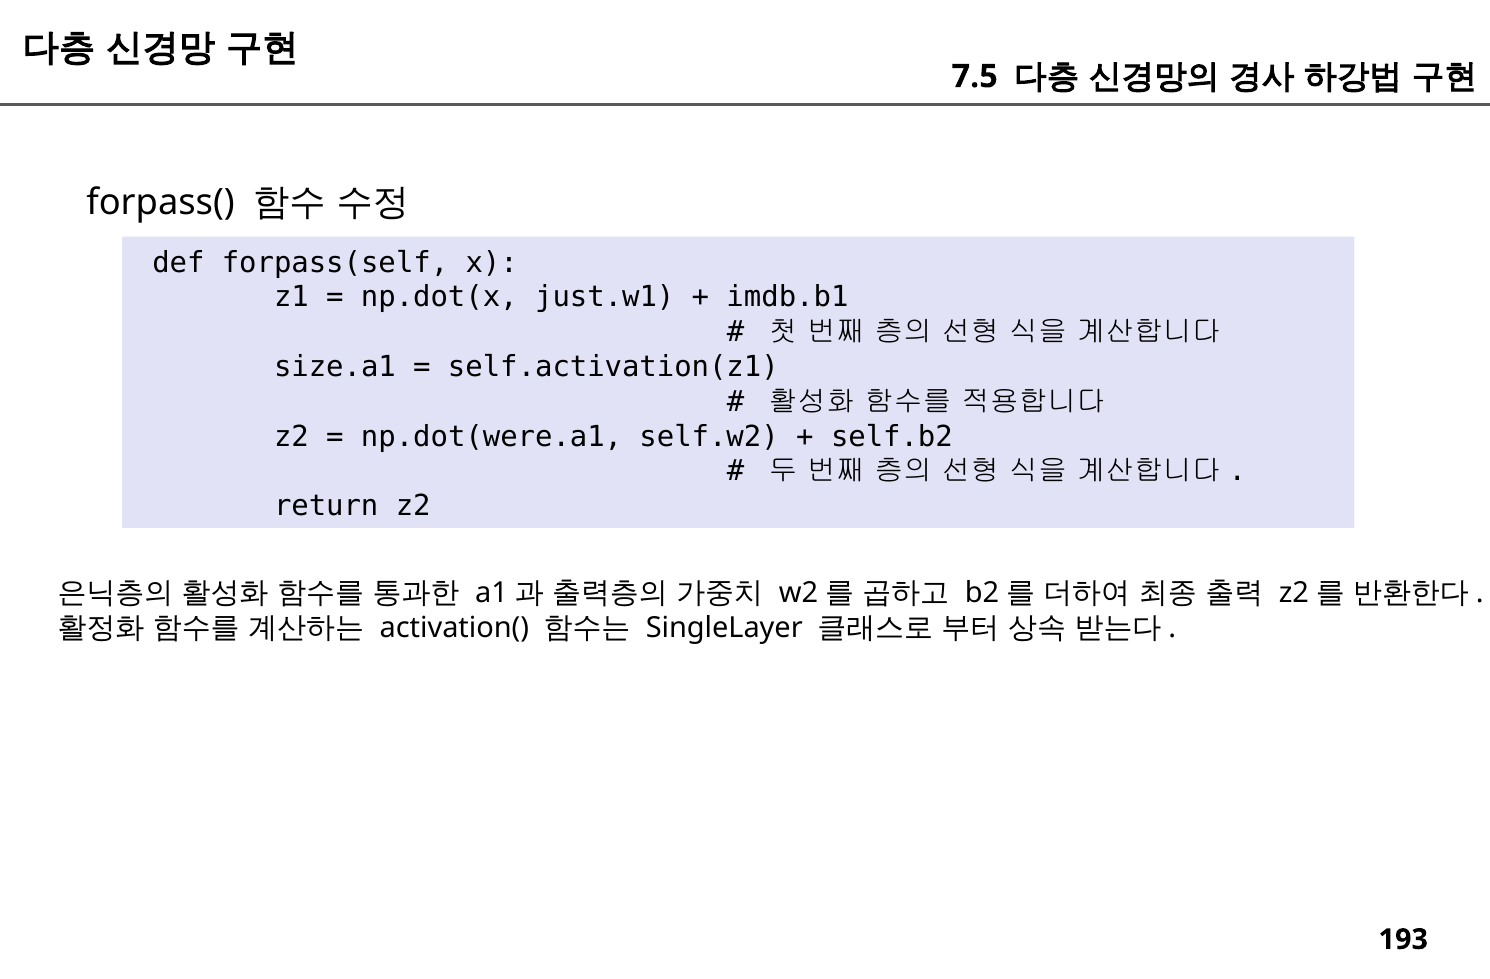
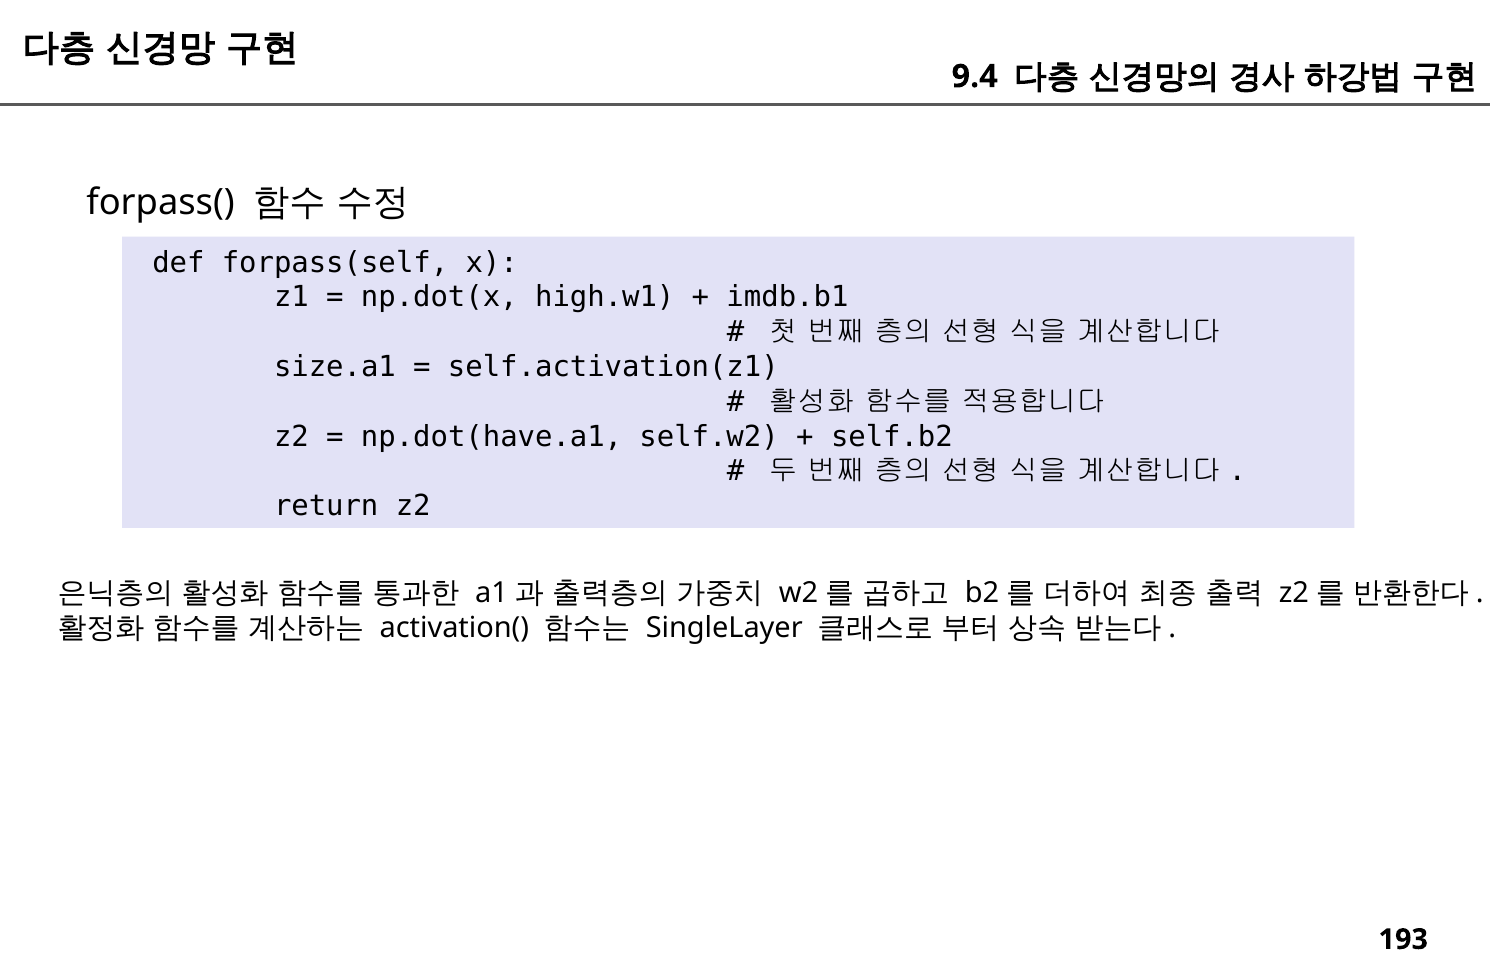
7.5: 7.5 -> 9.4 (975, 76)
just.w1: just.w1 -> high.w1 (605, 297)
np.dot(were.a1: np.dot(were.a1 -> np.dot(have.a1 (492, 436)
